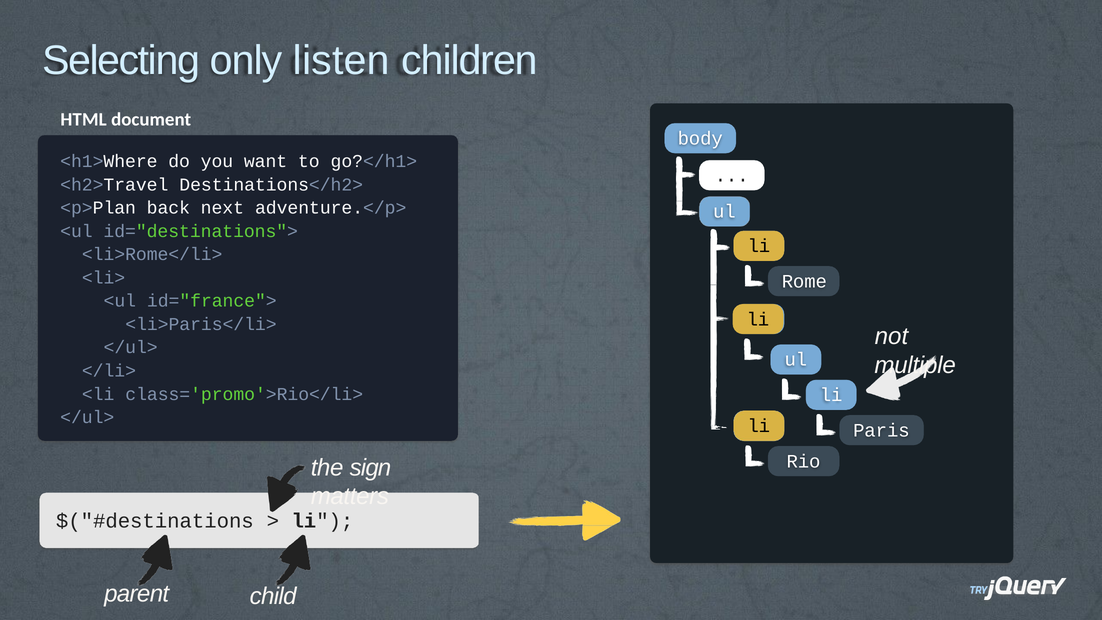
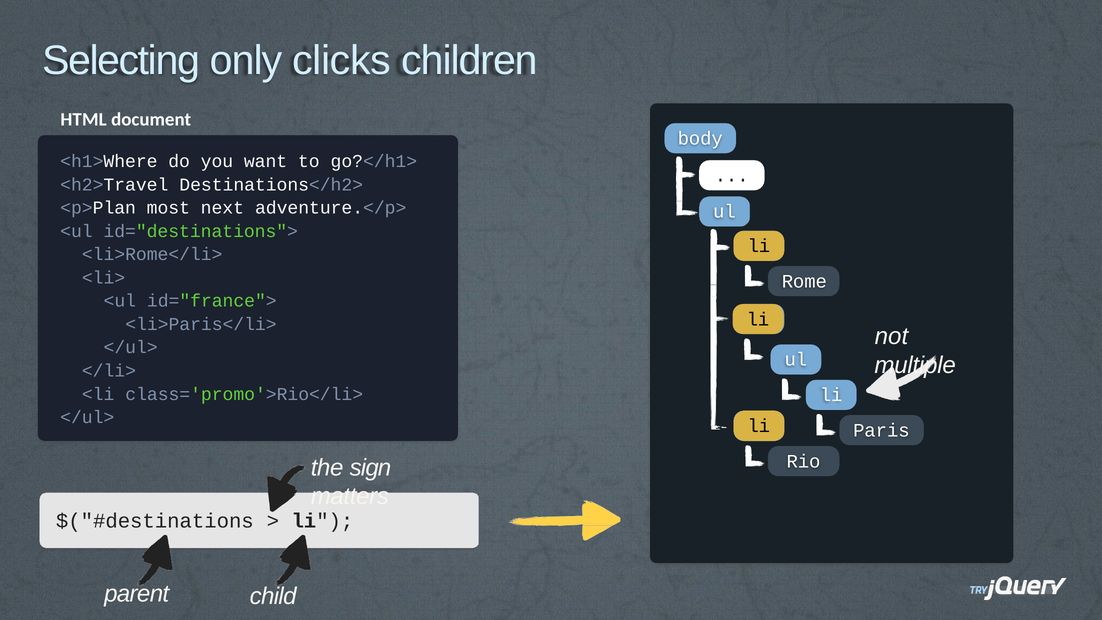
listen: listen -> clicks (342, 61)
back: back -> most (168, 208)
